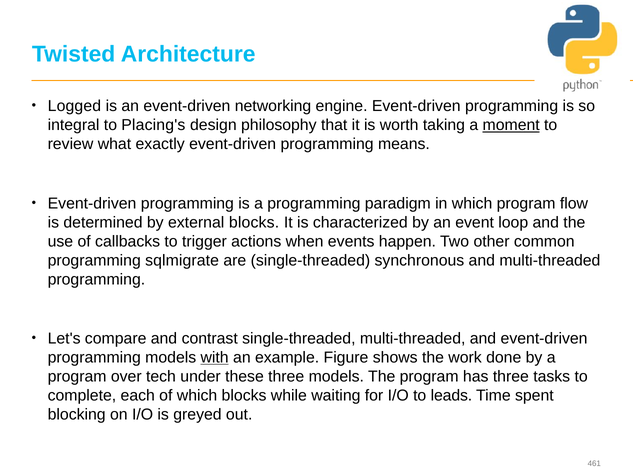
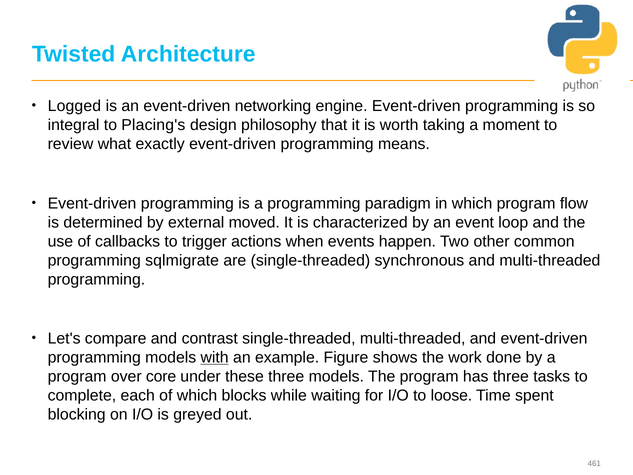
moment underline: present -> none (511, 125)
external blocks: blocks -> moved (254, 222)
tech: tech -> core (161, 376)
leads: leads -> loose (451, 395)
